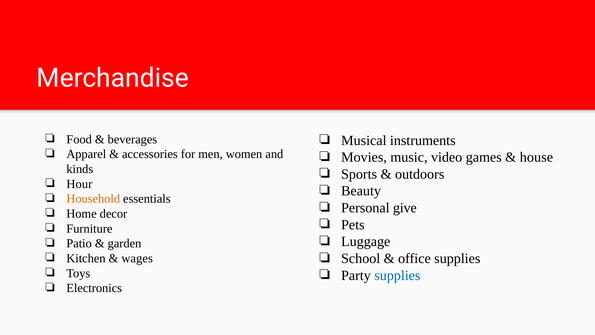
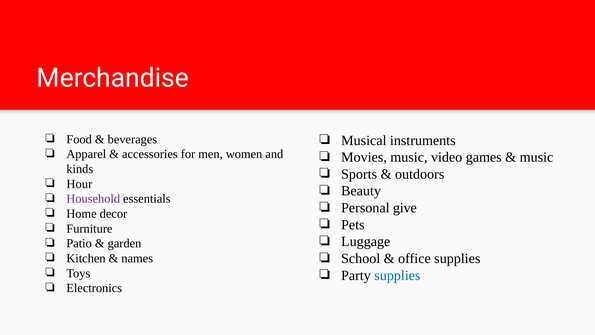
house: house -> music (536, 157)
Household colour: orange -> purple (93, 199)
wages: wages -> names (137, 258)
